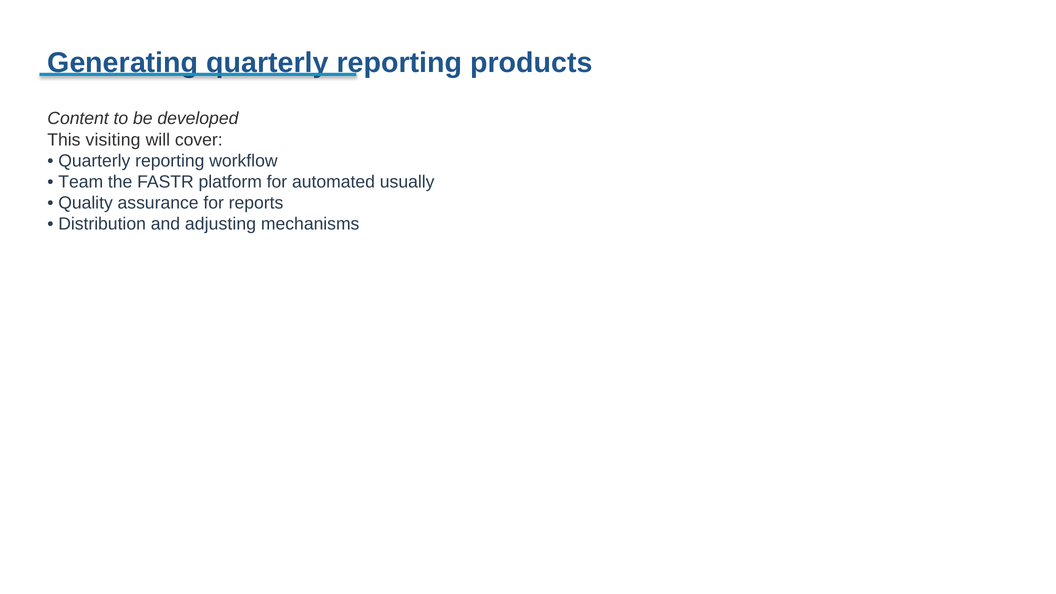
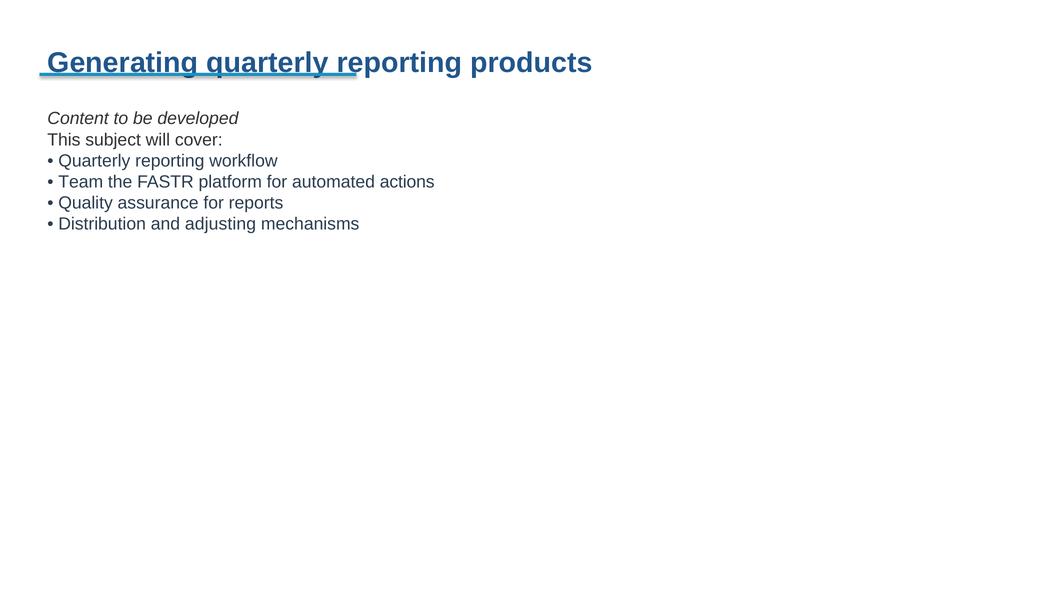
visiting: visiting -> subject (113, 140)
usually: usually -> actions (407, 182)
